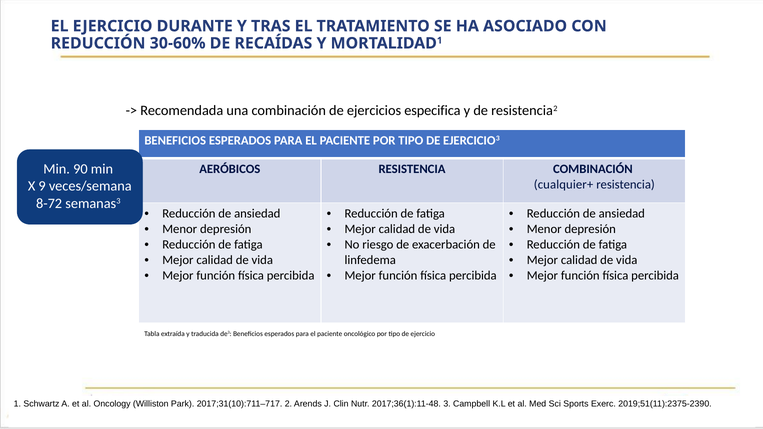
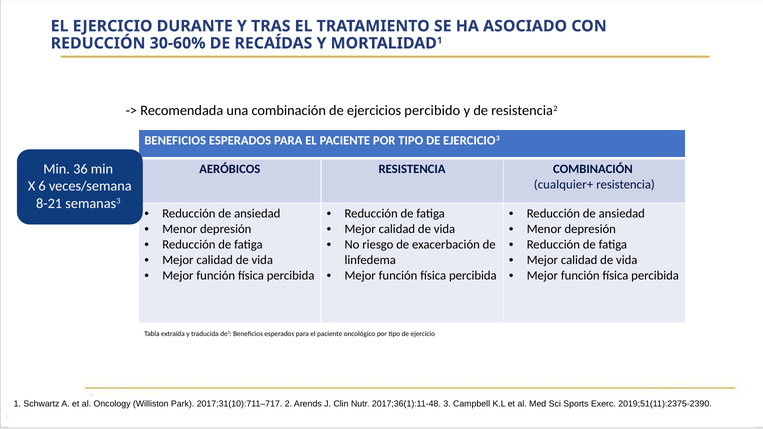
especifica: especifica -> percibido (432, 111)
90: 90 -> 36 (80, 169)
9: 9 -> 6 (42, 186)
8-72: 8-72 -> 8-21 (49, 203)
